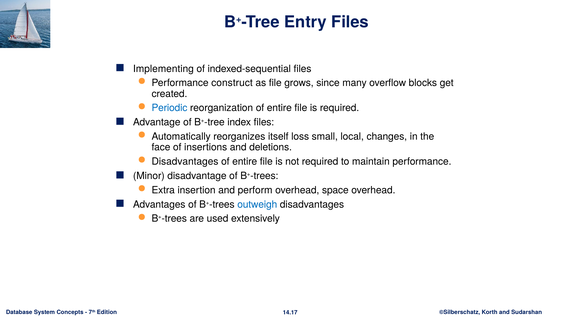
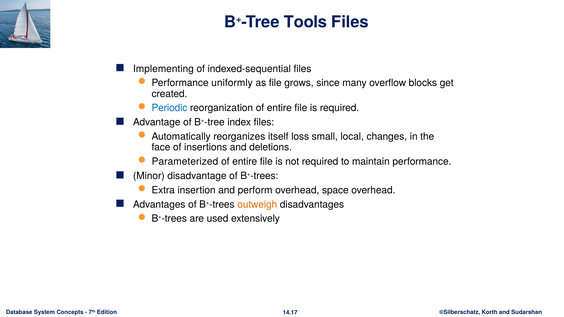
Entry: Entry -> Tools (306, 22)
construct: construct -> uniformly (232, 83)
Disadvantages: Disadvantages -> Parameterized (185, 162)
outweigh colour: blue -> orange (257, 205)
